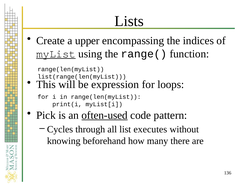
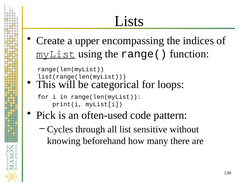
expression: expression -> categorical (115, 84)
often-used underline: present -> none (105, 115)
executes: executes -> sensitive (150, 129)
